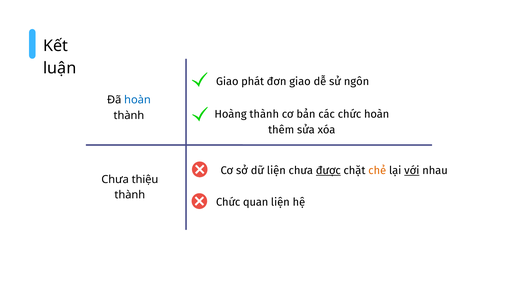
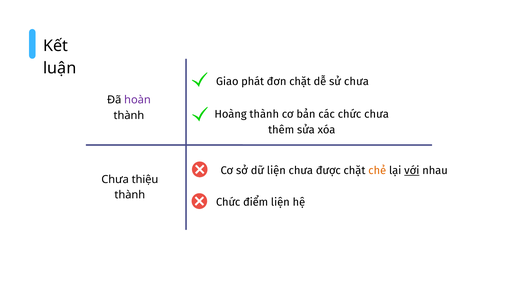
đơn giao: giao -> chặt (300, 82)
sử ngôn: ngôn -> chưa (356, 82)
hoàn colour: blue -> purple (137, 100)
chức hoàn: hoàn -> chưa (377, 114)
được underline: present -> none (328, 171)
quan: quan -> điểm (256, 203)
